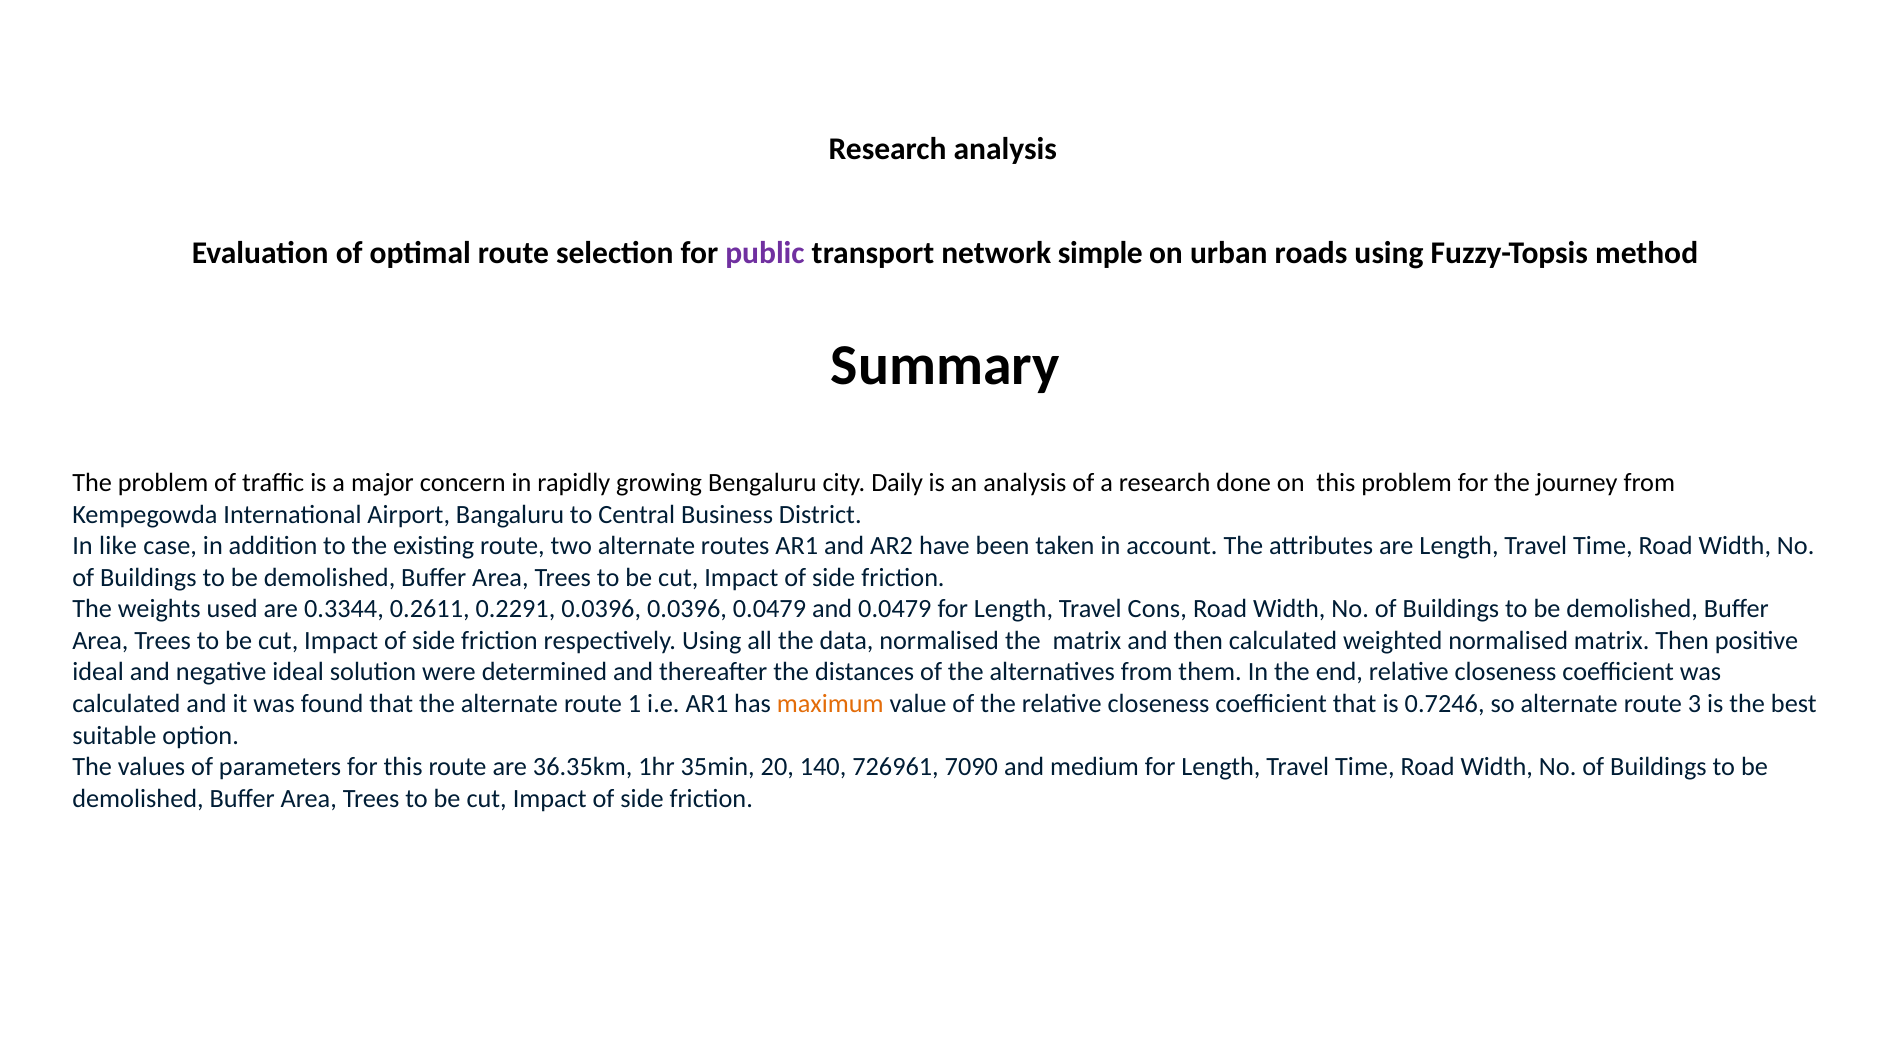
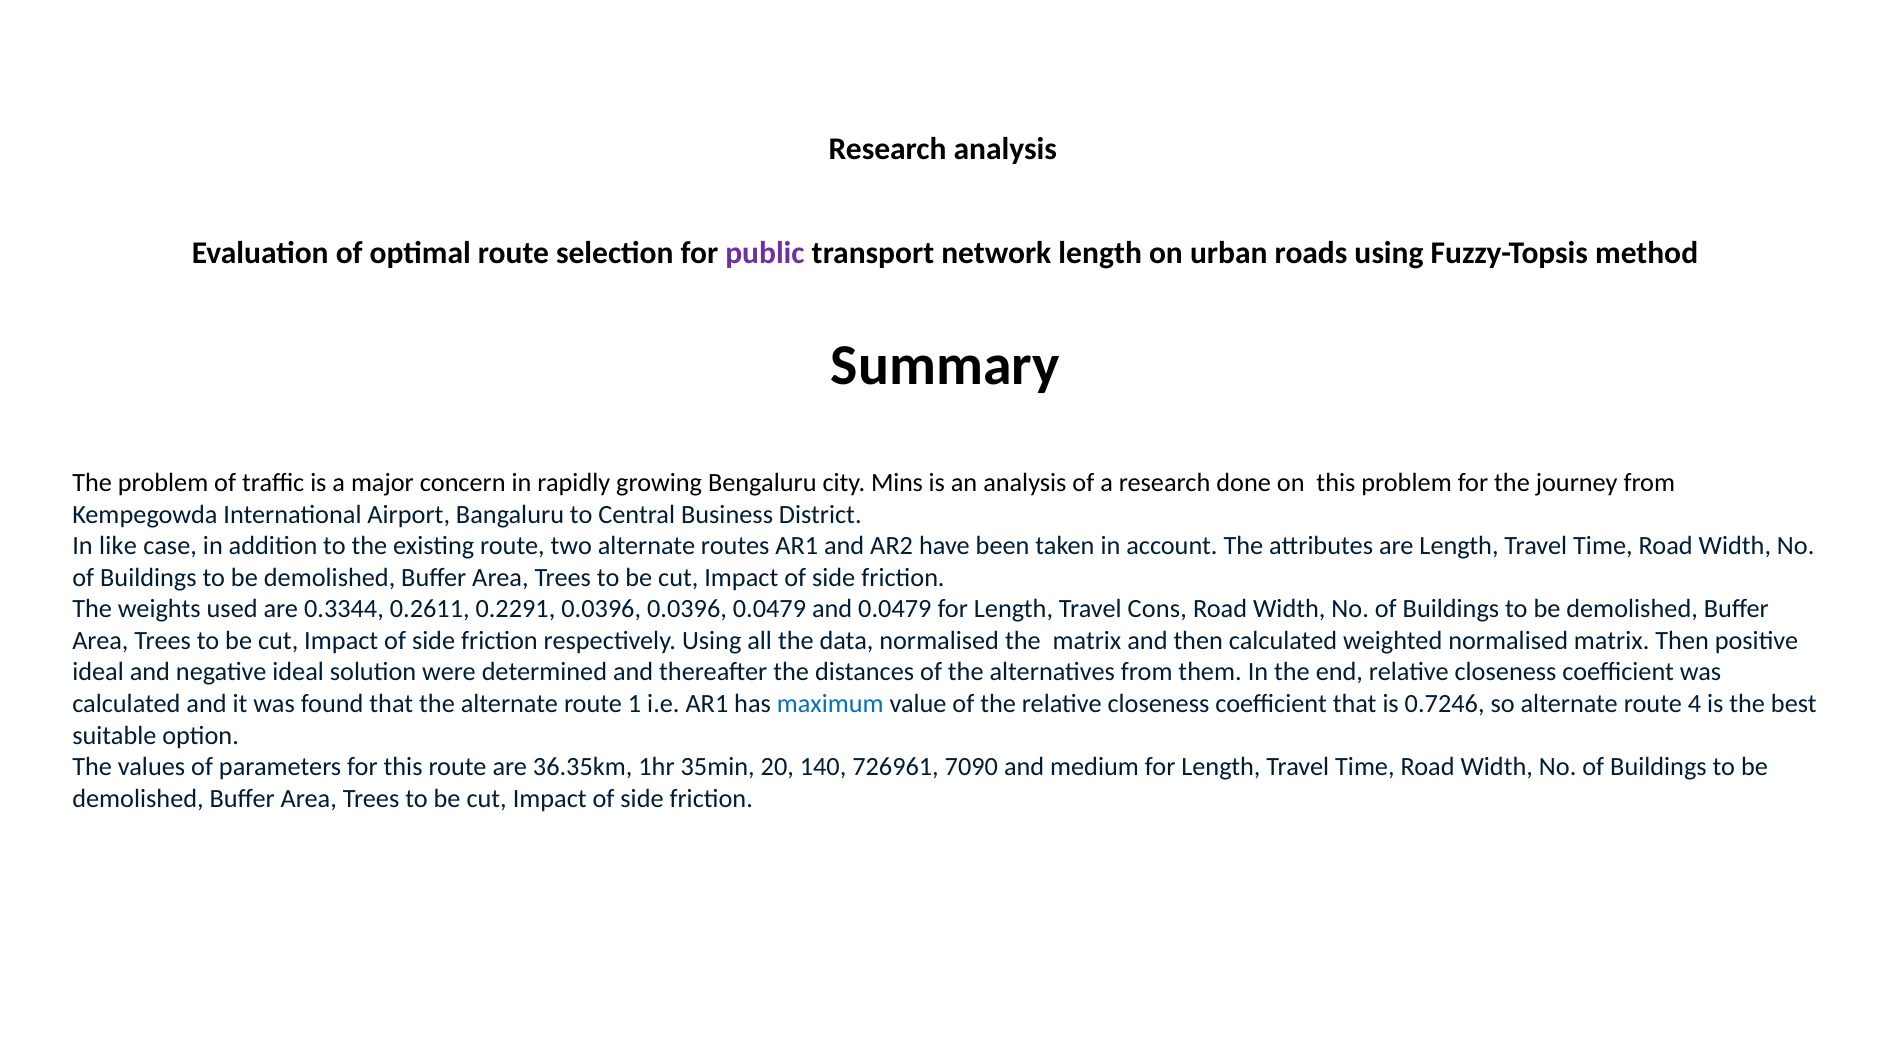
network simple: simple -> length (1100, 253)
Daily: Daily -> Mins (897, 483)
maximum colour: orange -> blue (830, 704)
3: 3 -> 4 (1695, 704)
